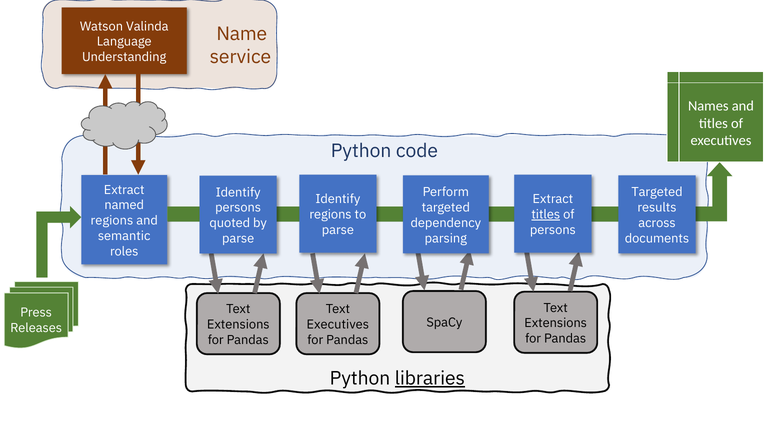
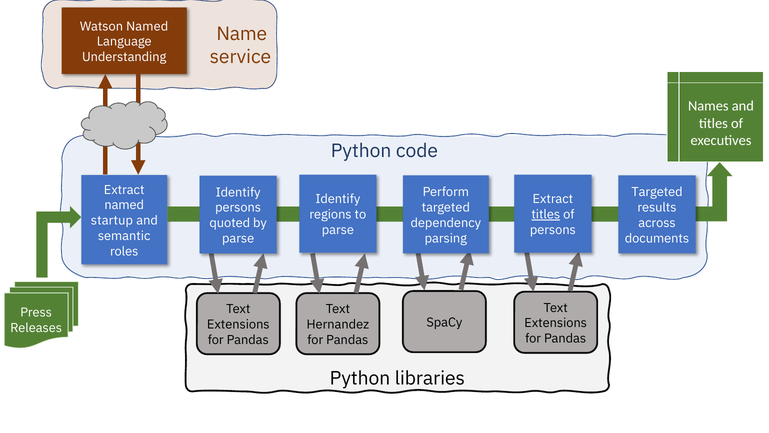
Watson Valinda: Valinda -> Named (147, 26)
regions: regions -> startup (112, 220)
Executives: Executives -> Hernandez (338, 324)
libraries underline: present -> none (430, 378)
